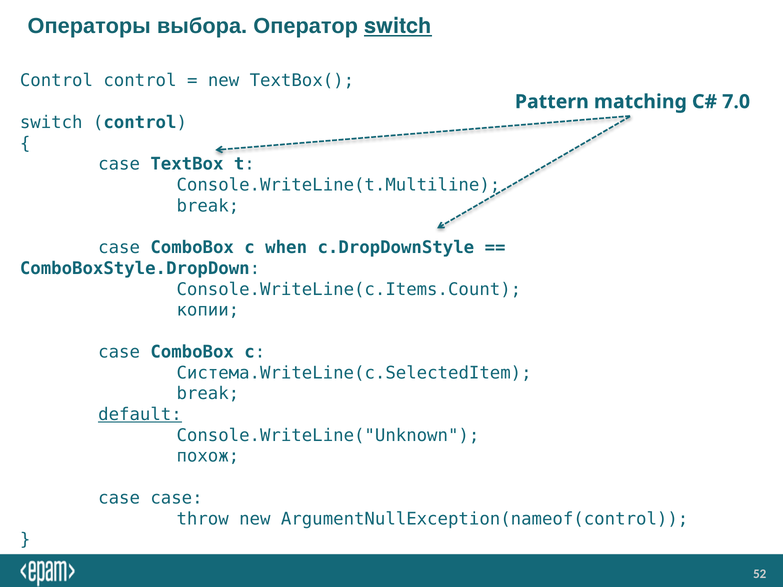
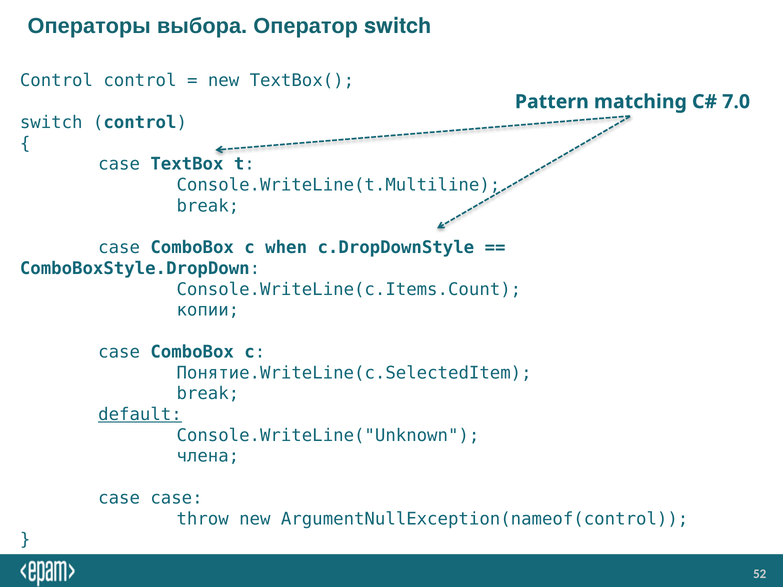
switch underline: present -> none (398, 26)
Система.WriteLine(c.SelectedItem: Система.WriteLine(c.SelectedItem -> Понятие.WriteLine(c.SelectedItem (354, 373)
похож: похож -> члена (208, 456)
